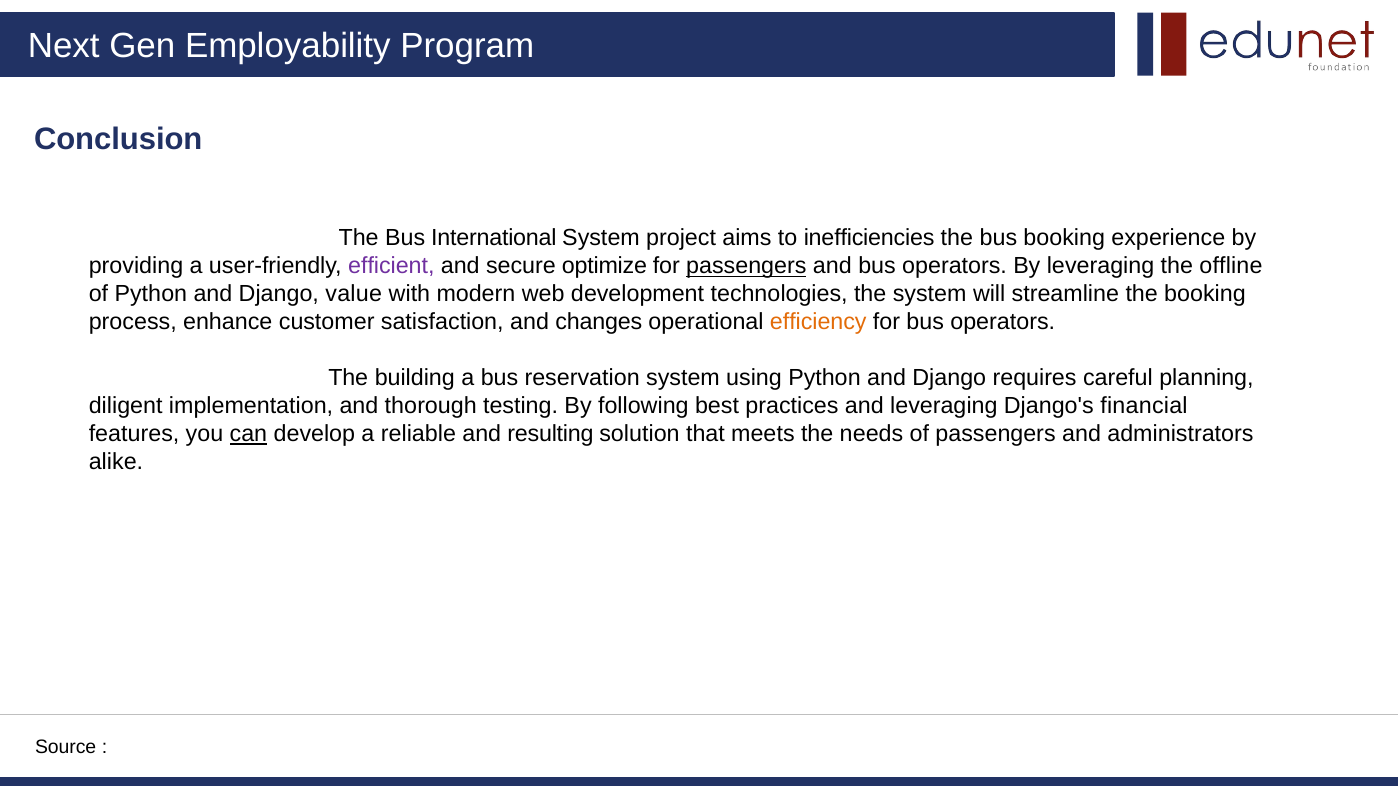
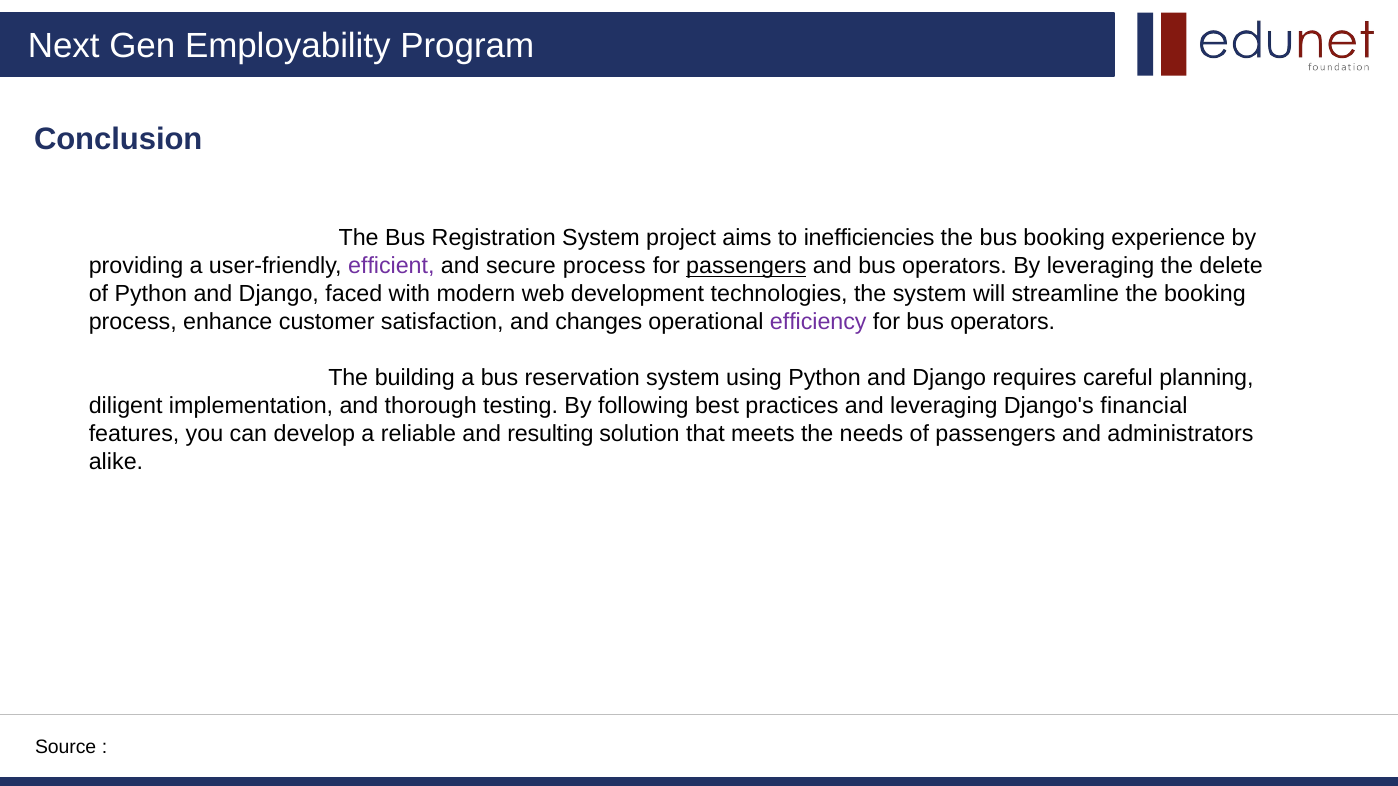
International: International -> Registration (494, 238)
secure optimize: optimize -> process (604, 266)
offline: offline -> delete (1231, 266)
value: value -> faced (354, 294)
efficiency colour: orange -> purple (818, 322)
can underline: present -> none (248, 434)
